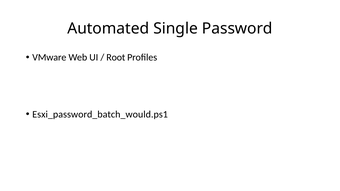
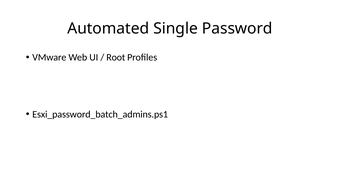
Esxi_password_batch_would.ps1: Esxi_password_batch_would.ps1 -> Esxi_password_batch_admins.ps1 (100, 115)
